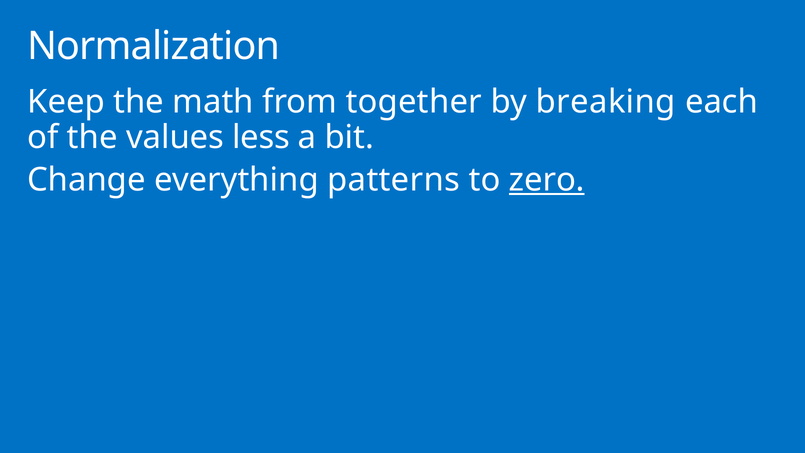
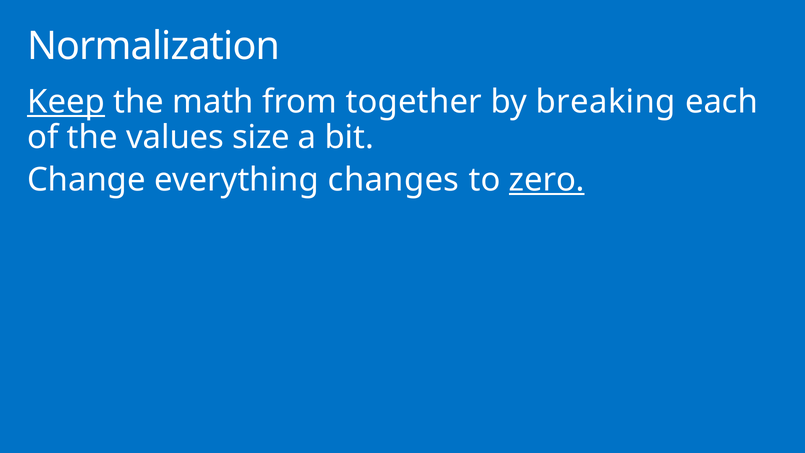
Keep underline: none -> present (66, 102)
less: less -> size (261, 137)
patterns: patterns -> changes (394, 180)
